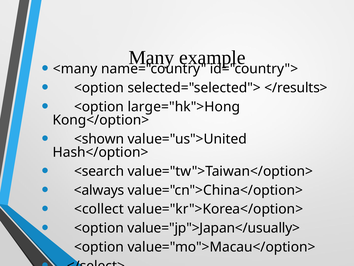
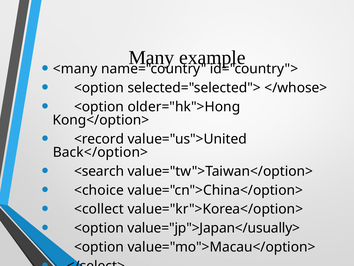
</results>: </results> -> </whose> (296, 88)
large="hk">Hong: large="hk">Hong -> older="hk">Hong (184, 107)
<shown: <shown -> <record (99, 139)
Hash</option>: Hash</option> -> Back</option> (100, 152)
<always: <always -> <choice (99, 190)
